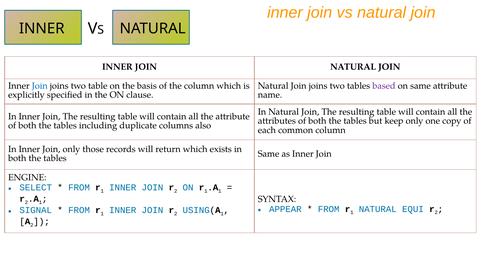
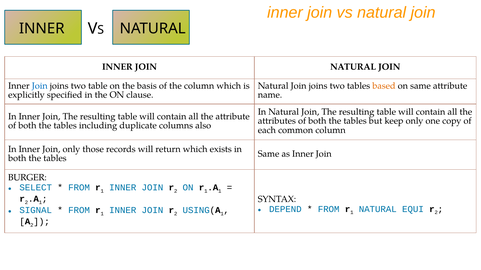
based colour: purple -> orange (384, 86)
ENGINE: ENGINE -> BURGER (27, 178)
APPEAR: APPEAR -> DEPEND (285, 210)
